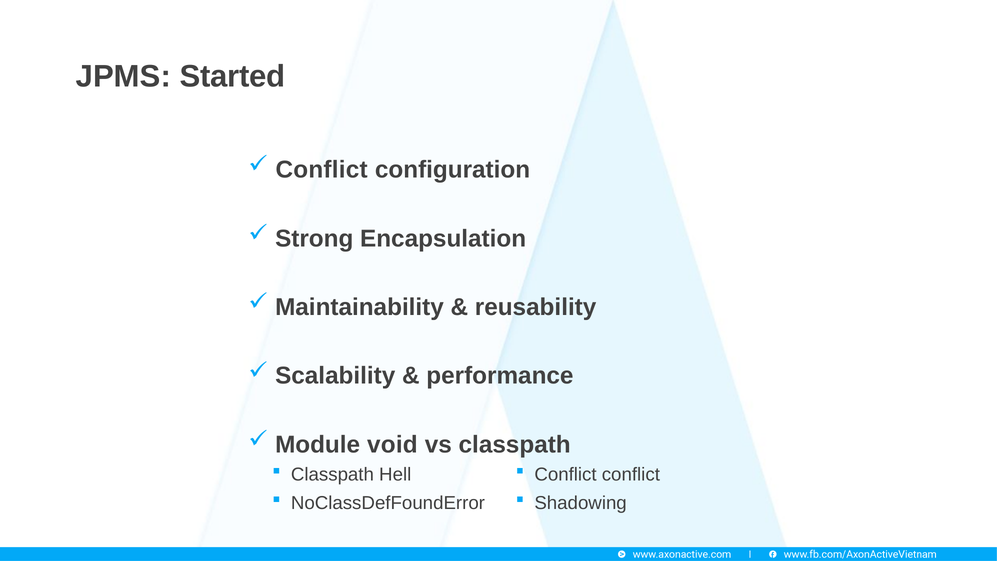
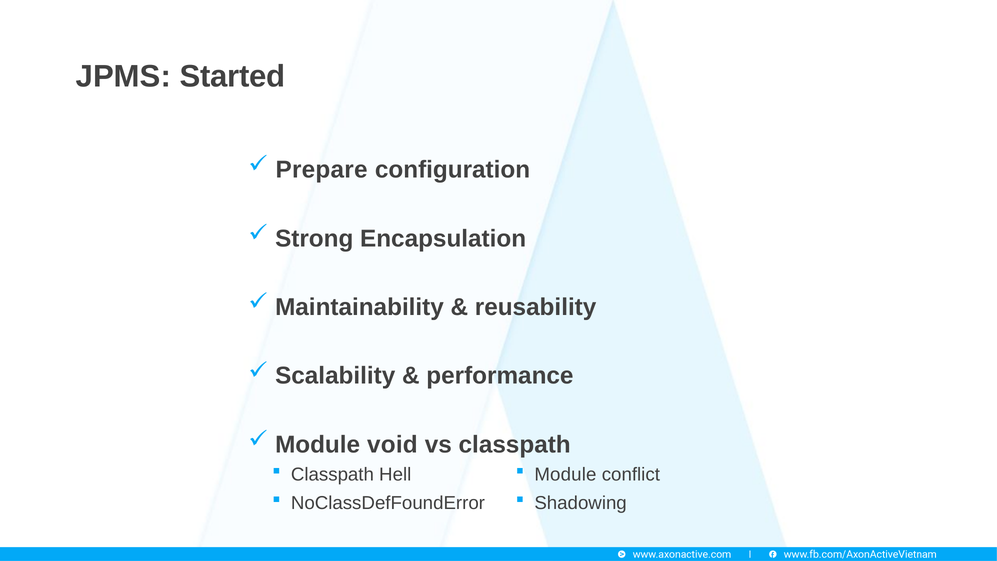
Conflict: Conflict -> Prepare (322, 170)
Conflict: Conflict -> Module (565, 475)
